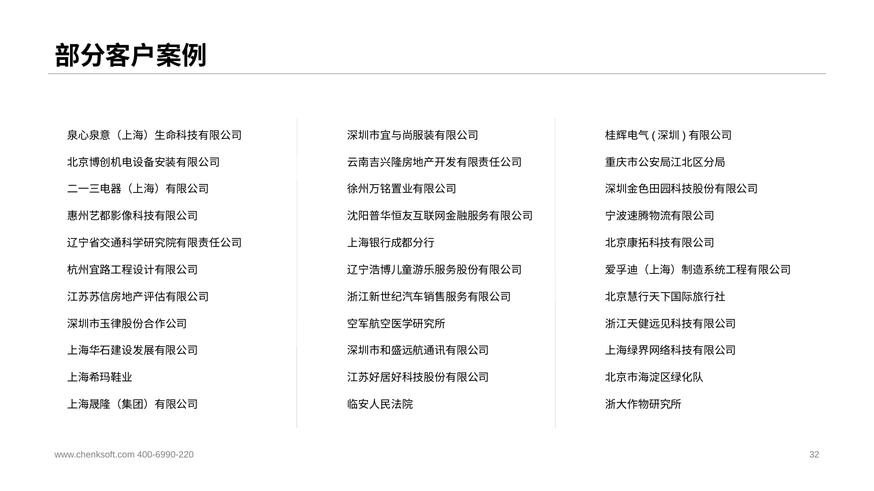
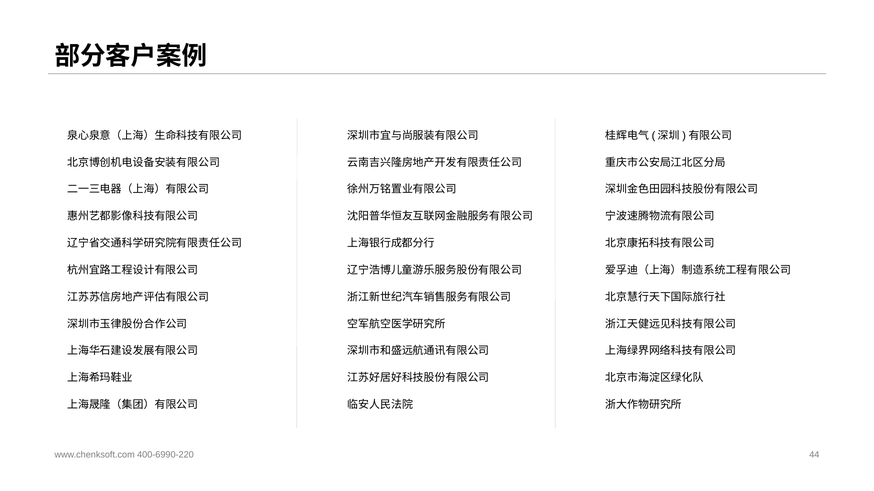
32: 32 -> 44 (814, 455)
